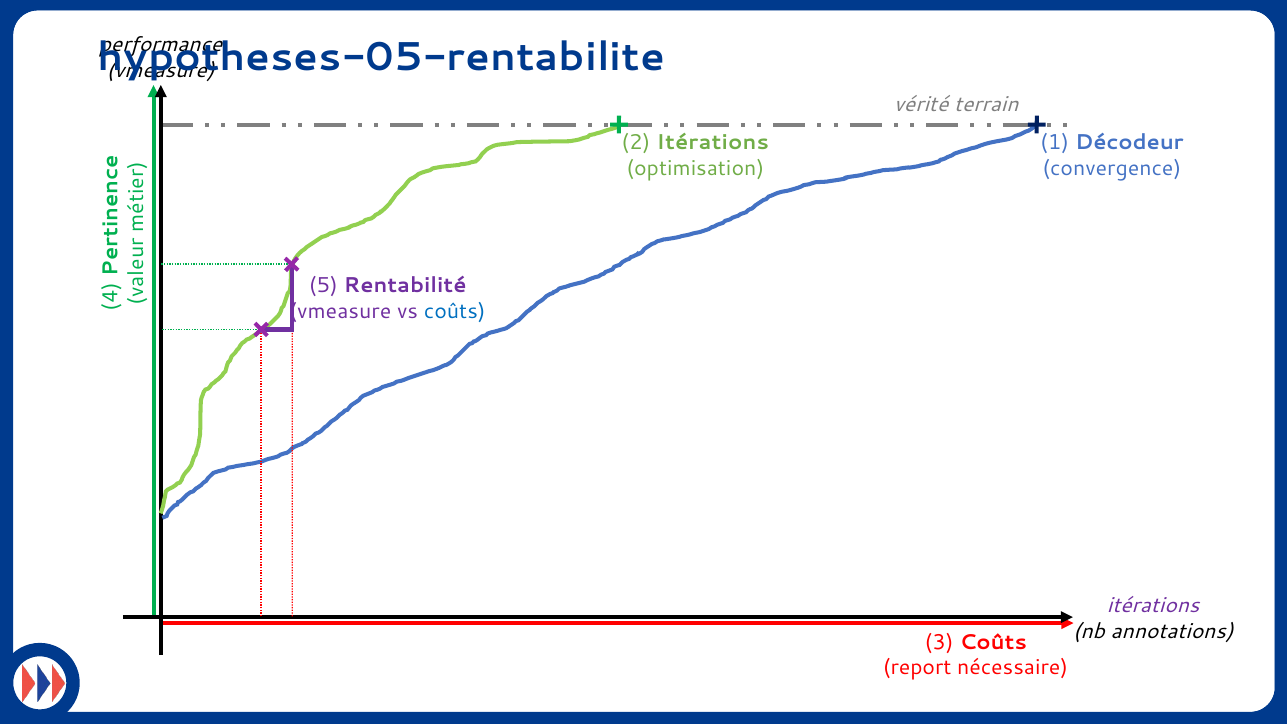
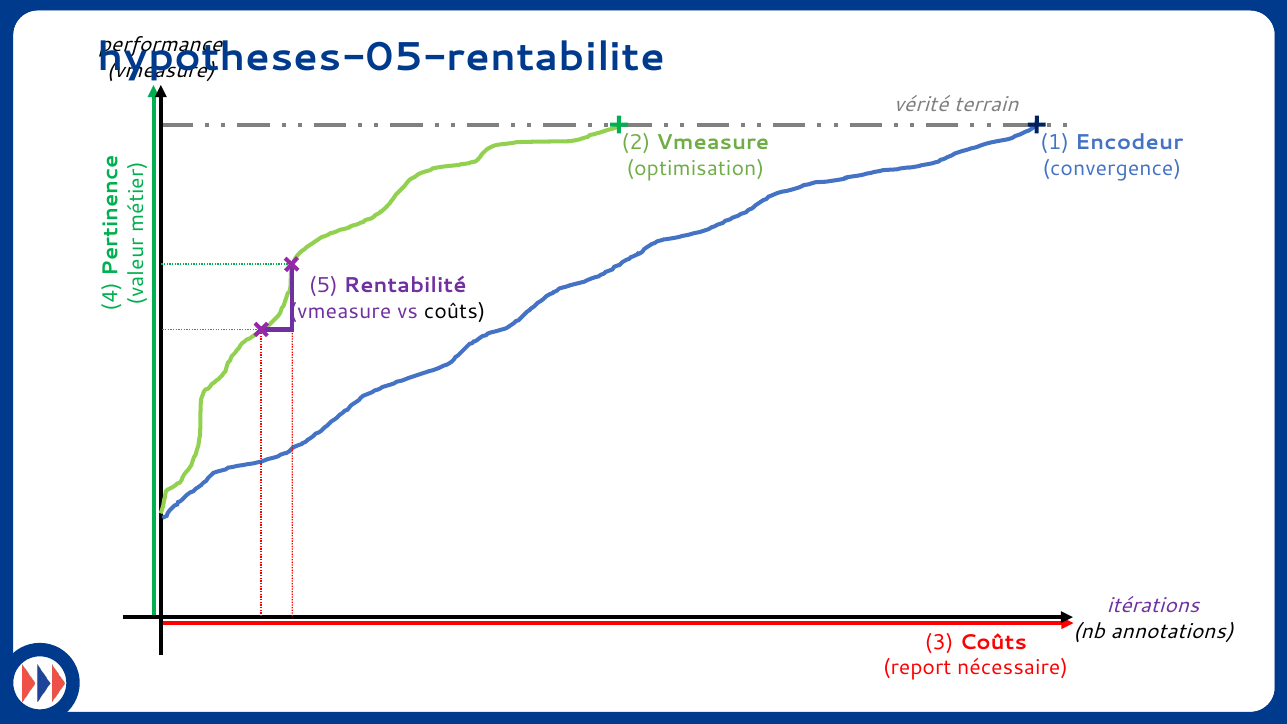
2 Itérations: Itérations -> Vmeasure (713, 143)
Décodeur: Décodeur -> Encodeur (1129, 143)
coûts colour: blue -> black (455, 312)
